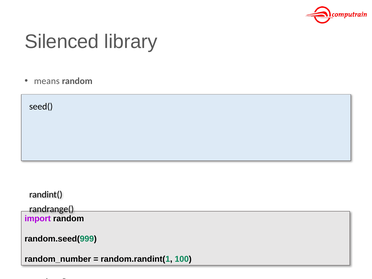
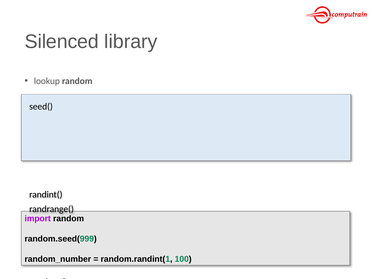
means: means -> lookup (47, 81)
